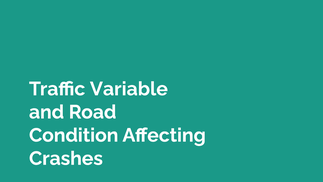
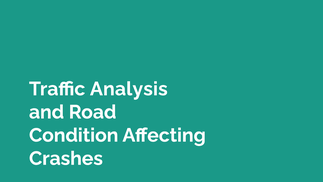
Variable: Variable -> Analysis (129, 89)
